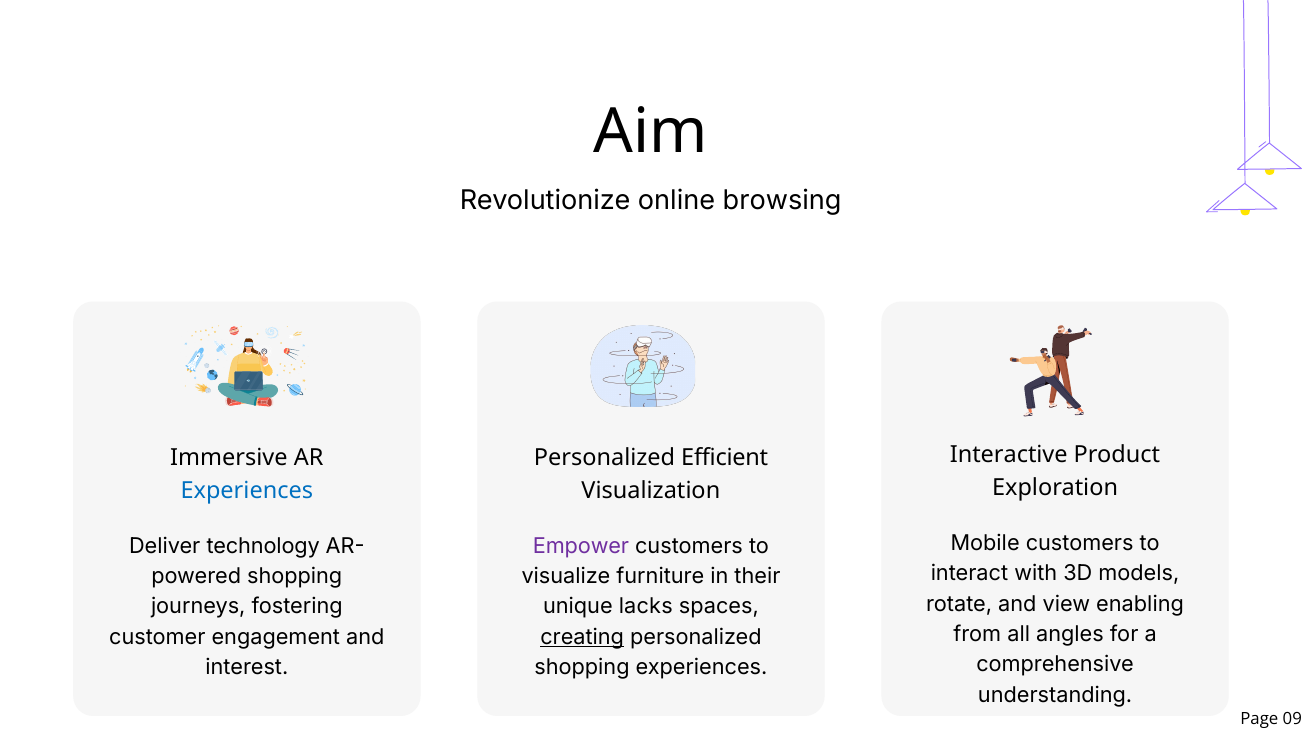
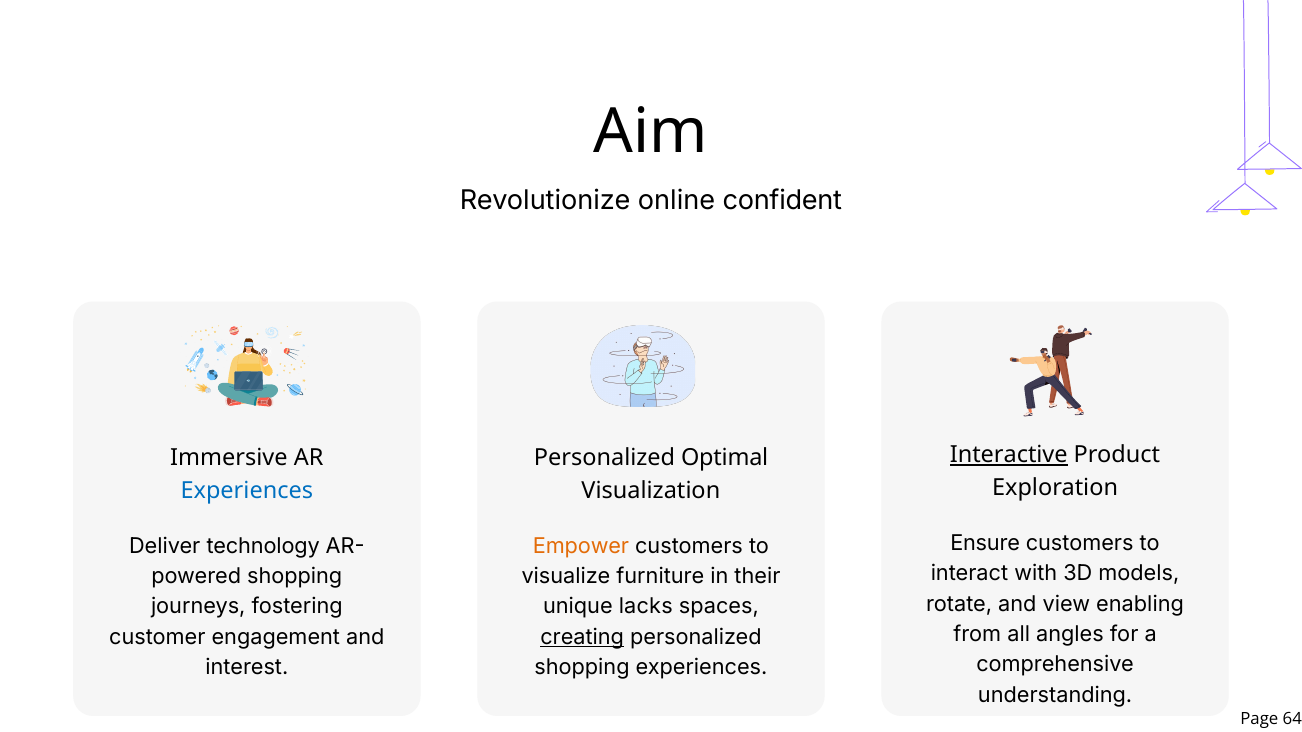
browsing: browsing -> confident (782, 201)
Interactive underline: none -> present (1009, 455)
Efficient: Efficient -> Optimal (725, 458)
Mobile: Mobile -> Ensure (985, 544)
Empower colour: purple -> orange (581, 546)
09: 09 -> 64 (1292, 719)
